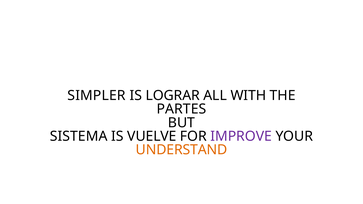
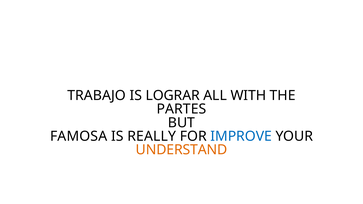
SIMPLER: SIMPLER -> TRABAJO (97, 96)
SISTEMA: SISTEMA -> FAMOSA (79, 136)
VUELVE: VUELVE -> REALLY (152, 136)
IMPROVE colour: purple -> blue (241, 136)
